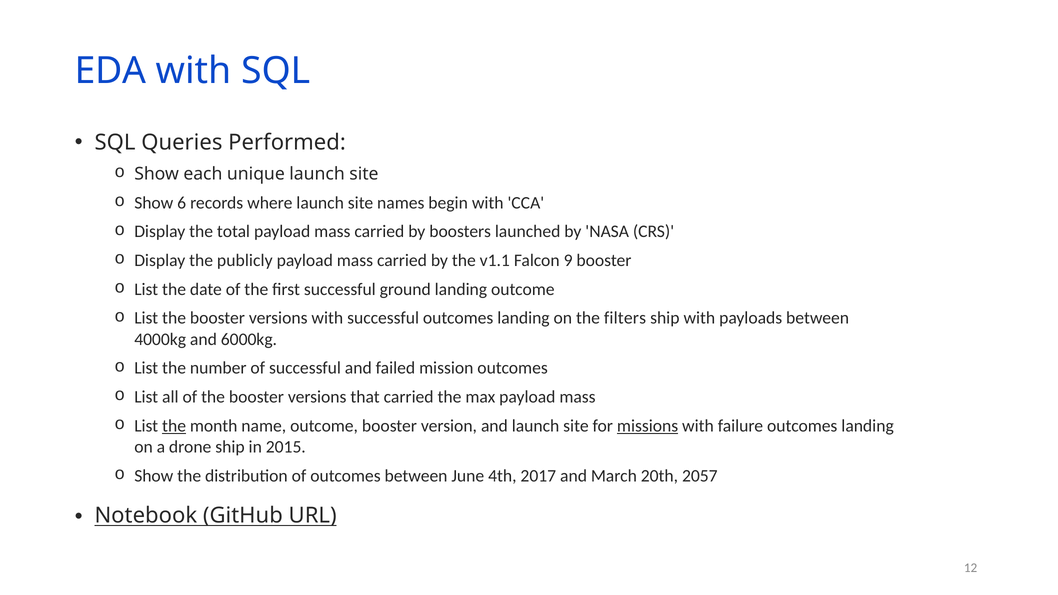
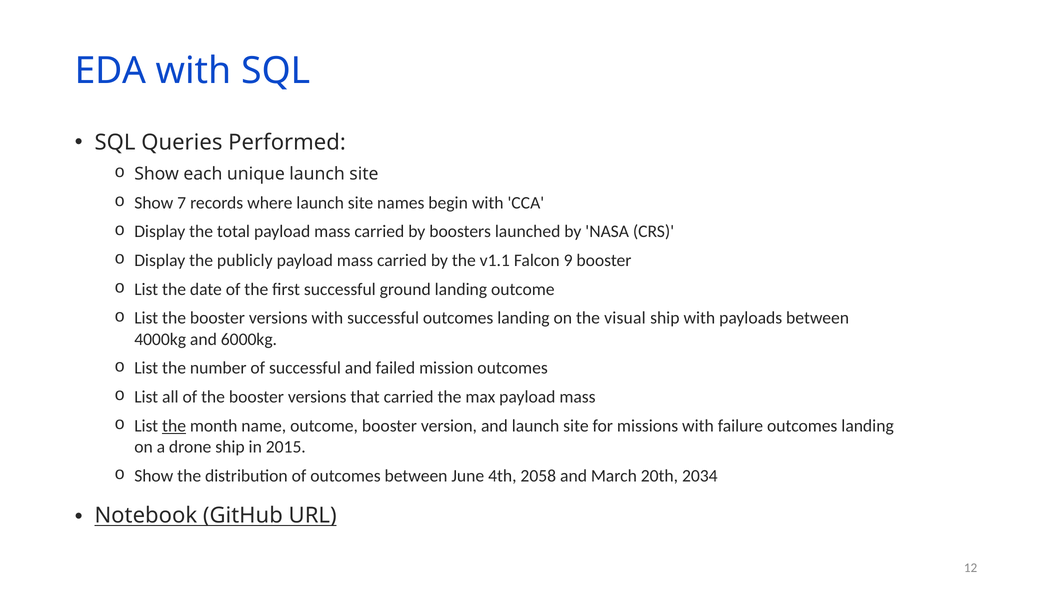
6: 6 -> 7 (182, 203)
filters: filters -> visual (625, 318)
missions underline: present -> none (648, 426)
2017: 2017 -> 2058 (538, 476)
2057: 2057 -> 2034 (700, 476)
